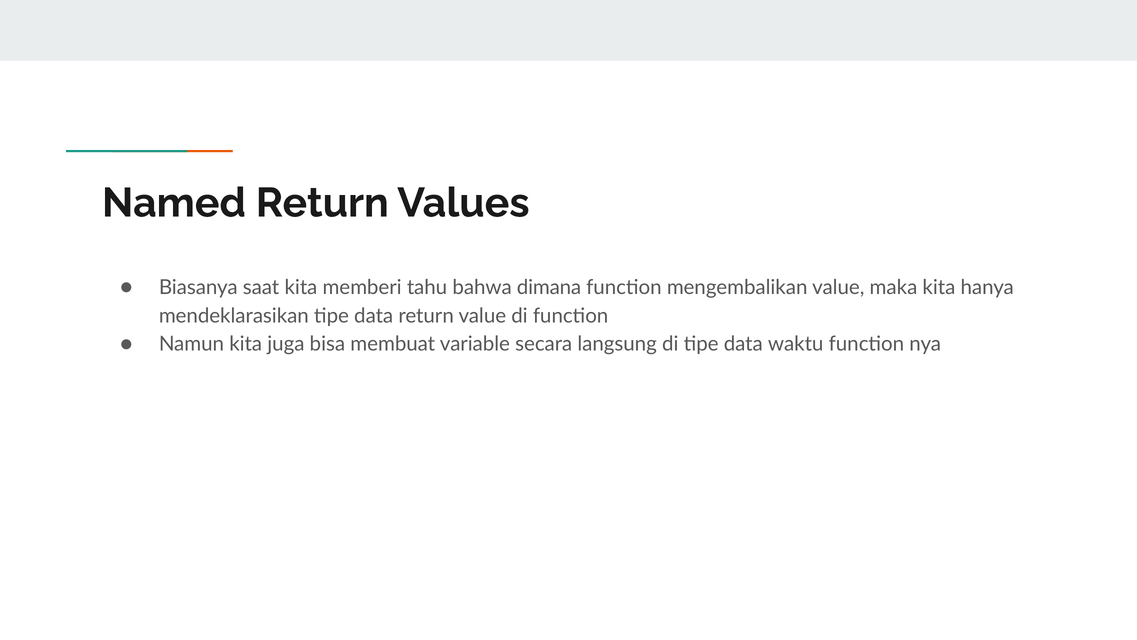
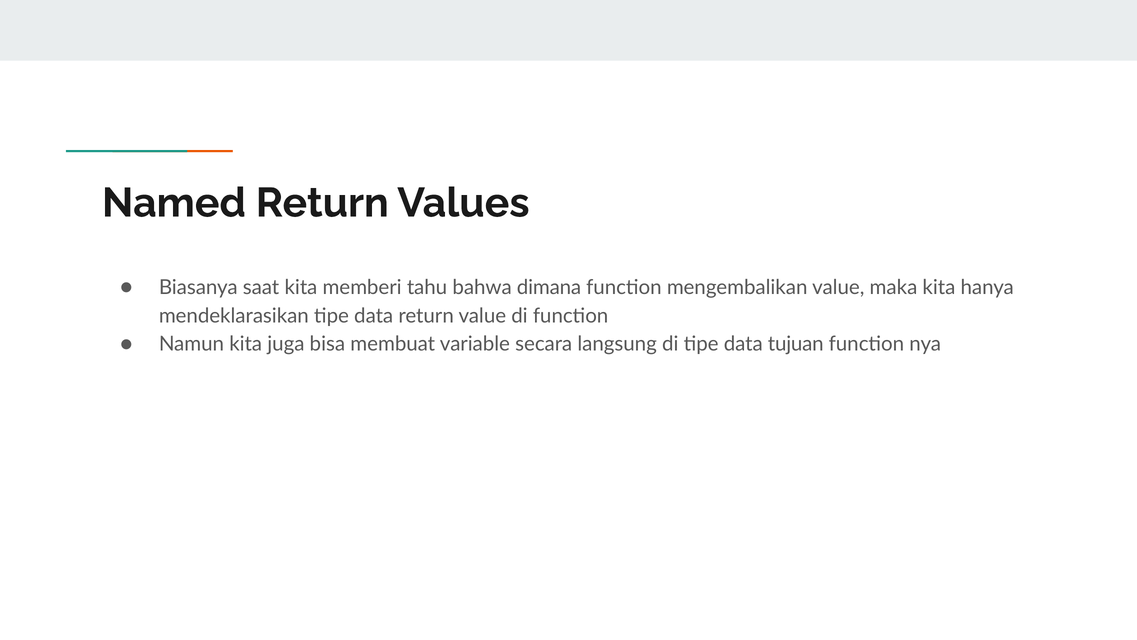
waktu: waktu -> tujuan (796, 344)
